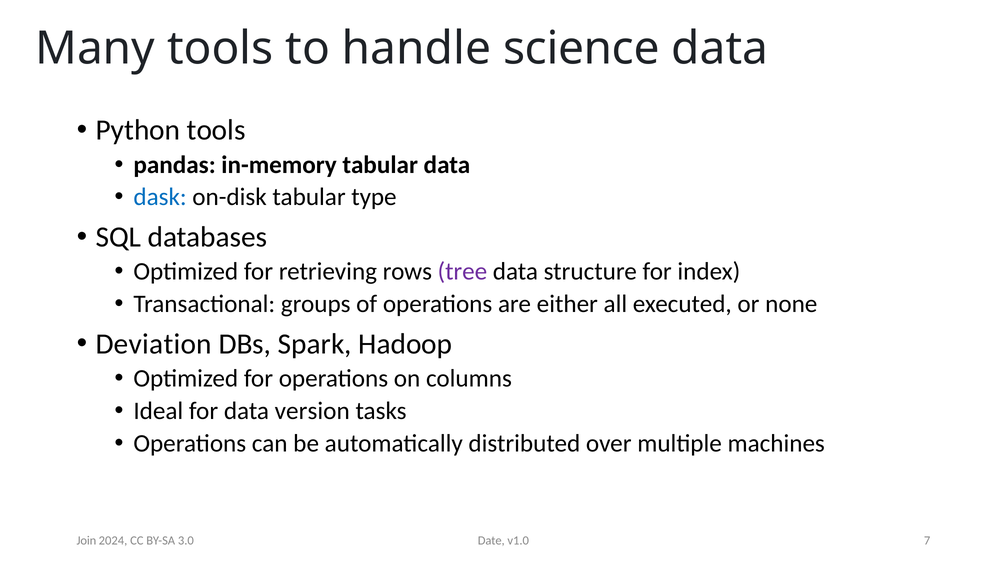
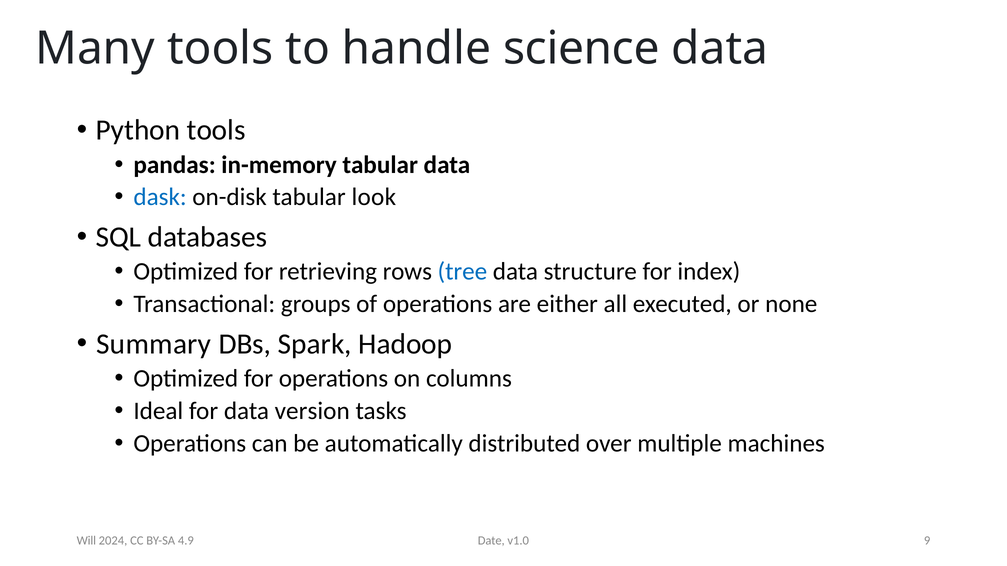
type: type -> look (374, 197)
tree colour: purple -> blue (462, 272)
Deviation: Deviation -> Summary (154, 344)
7: 7 -> 9 (927, 541)
Join: Join -> Will (86, 541)
3.0: 3.0 -> 4.9 (186, 541)
